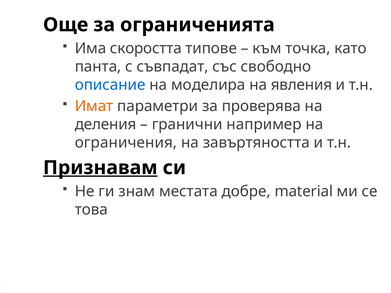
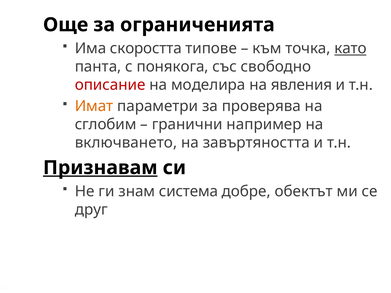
като underline: none -> present (350, 48)
съвпадат: съвпадат -> понякога (173, 67)
описание colour: blue -> red (110, 85)
деления: деления -> сглобим (106, 125)
ограничения: ограничения -> включването (126, 143)
местата: местата -> система (189, 191)
material: material -> обектът (304, 191)
това: това -> друг (91, 210)
